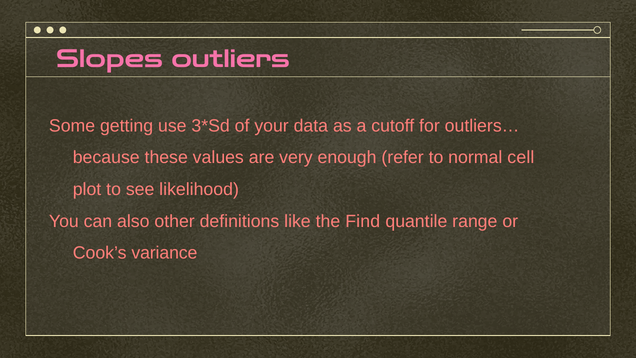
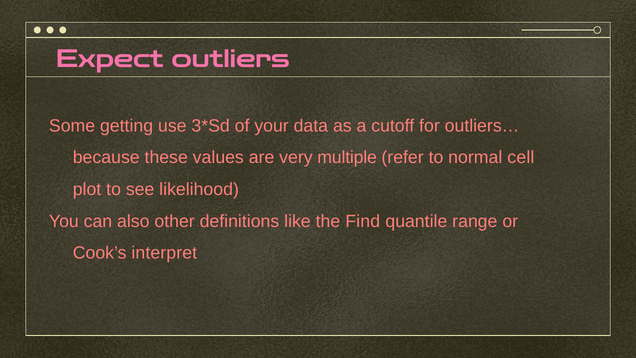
Slopes: Slopes -> Expect (110, 59)
enough: enough -> multiple (347, 158)
variance: variance -> interpret (164, 253)
